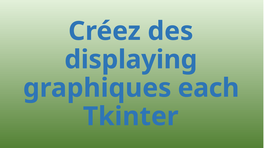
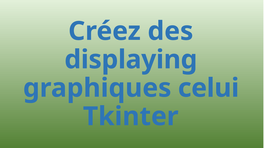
each: each -> celui (208, 88)
